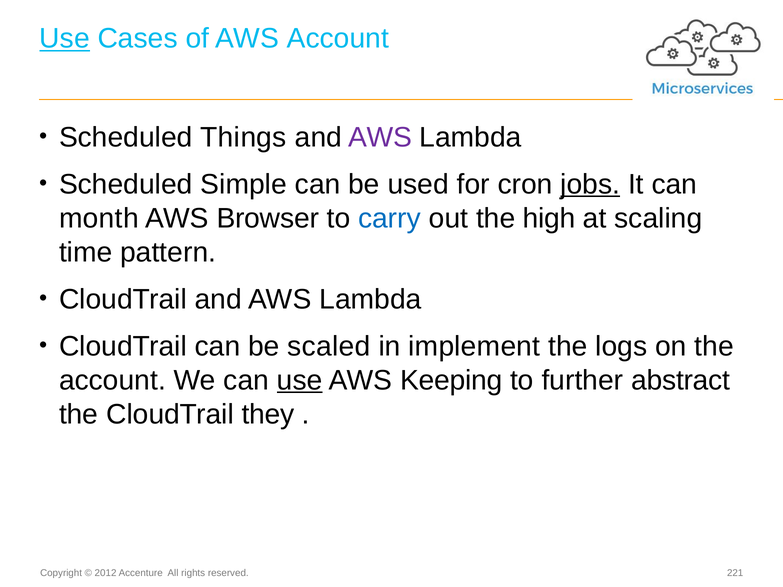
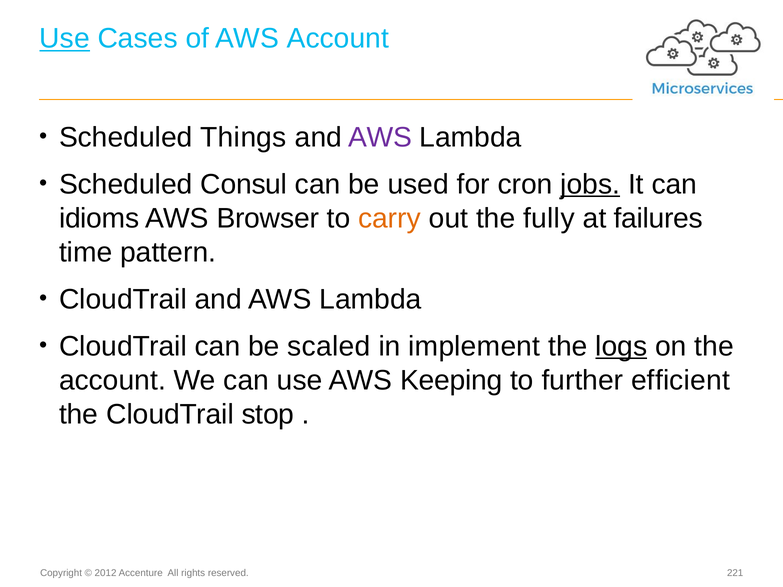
Simple: Simple -> Consul (244, 184)
month: month -> idioms (99, 218)
carry colour: blue -> orange (390, 218)
high: high -> fully (549, 218)
scaling: scaling -> failures (658, 218)
logs underline: none -> present (621, 346)
use underline: present -> none (300, 380)
abstract: abstract -> efficient (680, 380)
they: they -> stop (268, 414)
